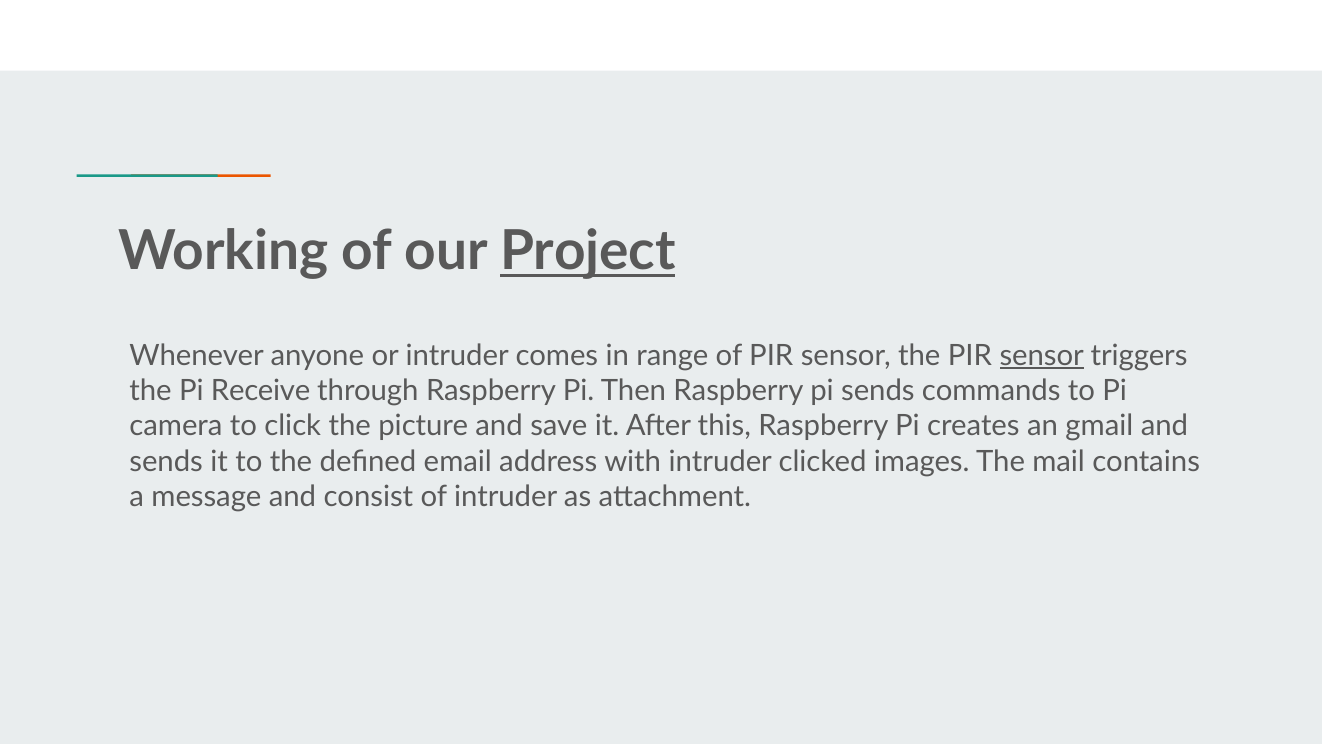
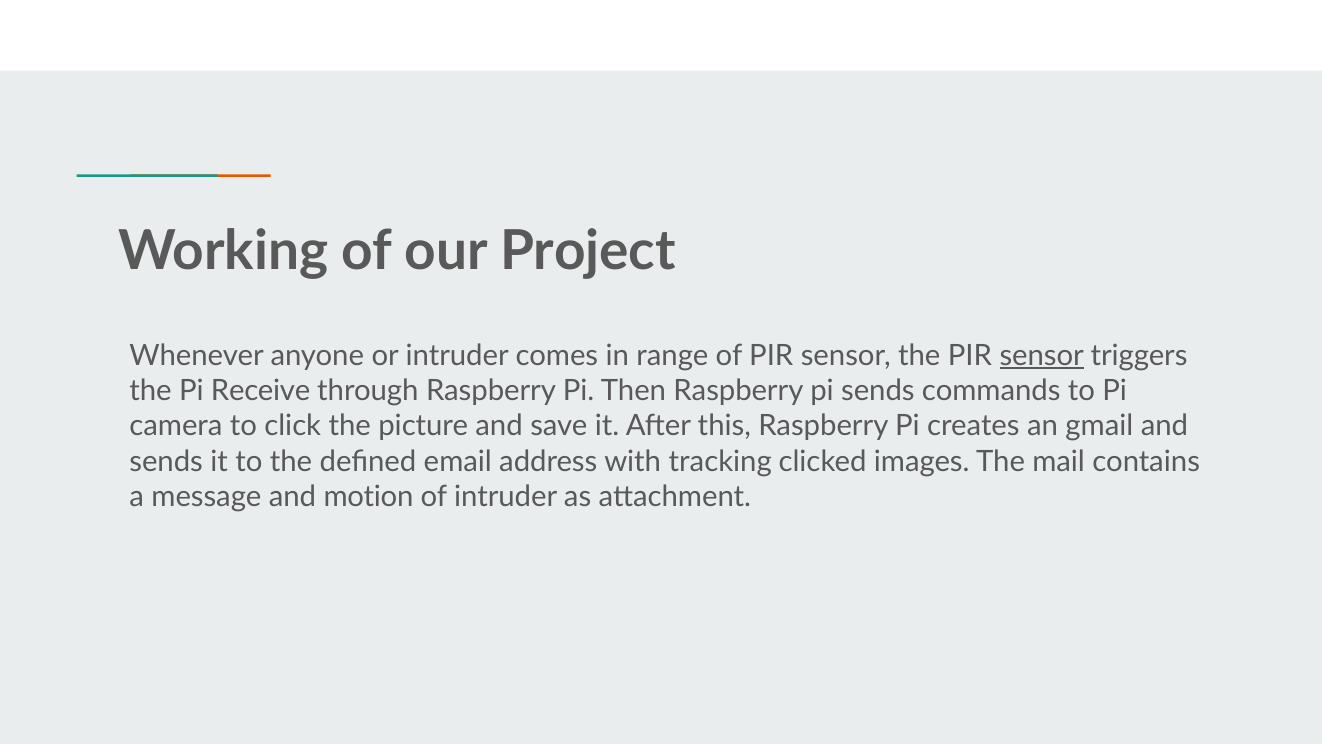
Project underline: present -> none (588, 252)
with intruder: intruder -> tracking (720, 461)
consist: consist -> motion (368, 496)
